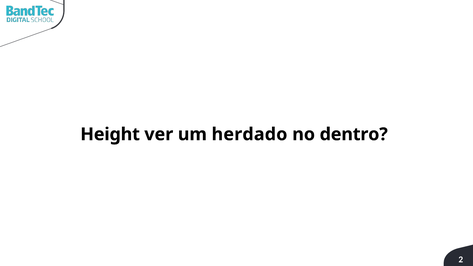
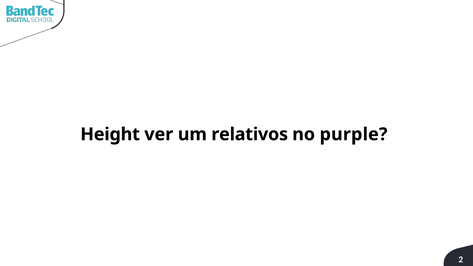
herdado: herdado -> relativos (250, 134)
dentro: dentro -> purple (354, 134)
